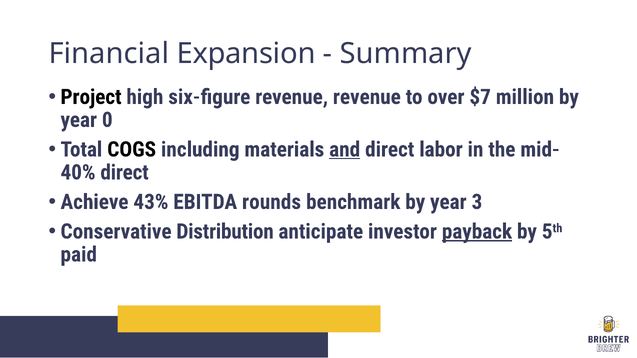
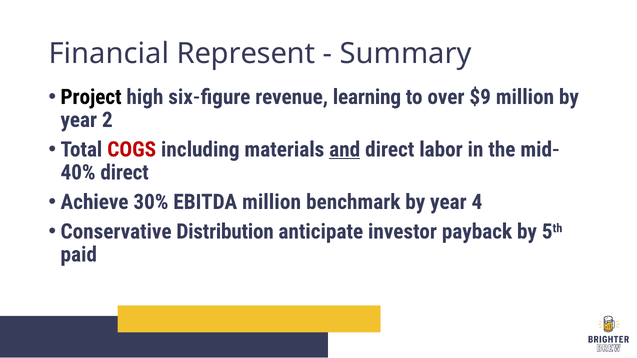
Expansion: Expansion -> Represent (246, 54)
revenue revenue: revenue -> learning (367, 97)
$7: $7 -> $9 (480, 97)
0: 0 -> 2 (107, 120)
COGS colour: black -> red (132, 150)
43%: 43% -> 30% (151, 202)
EBITDA rounds: rounds -> million (272, 202)
3: 3 -> 4 (477, 202)
payback underline: present -> none (477, 232)
